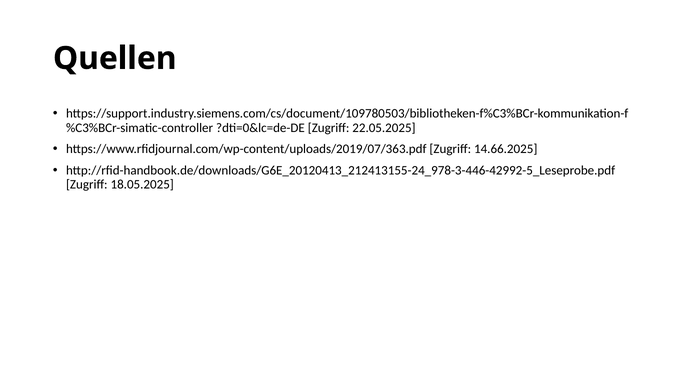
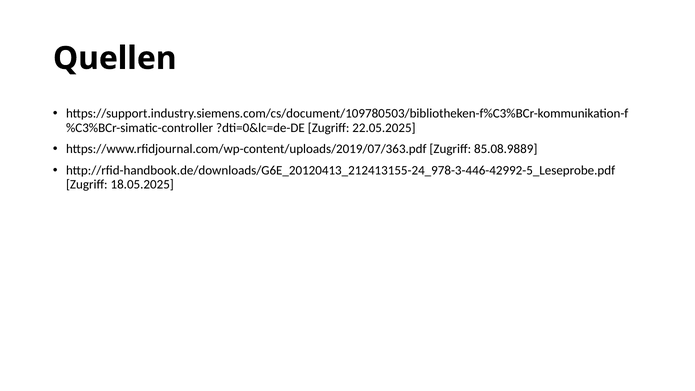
14.66.2025: 14.66.2025 -> 85.08.9889 (506, 149)
